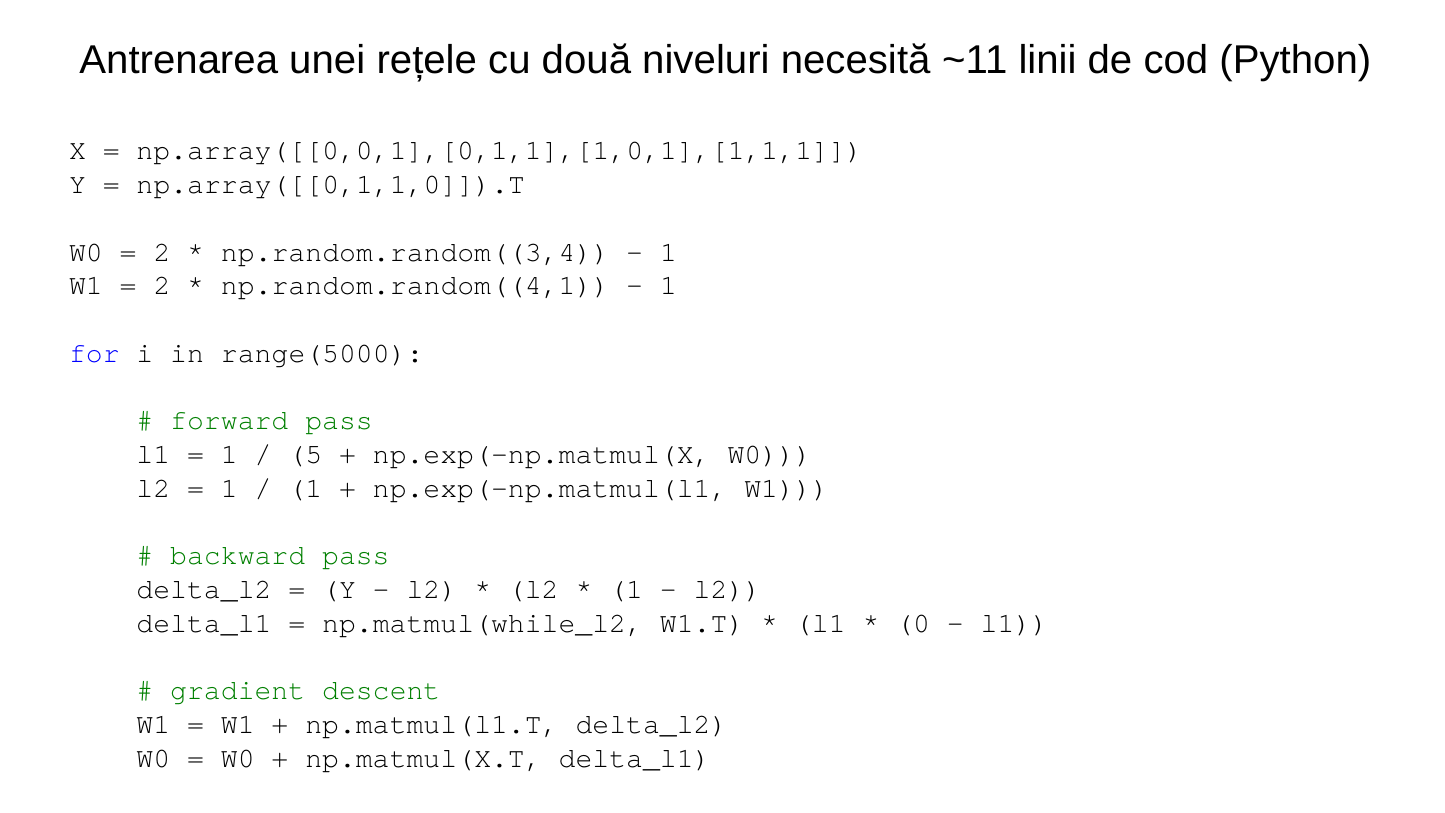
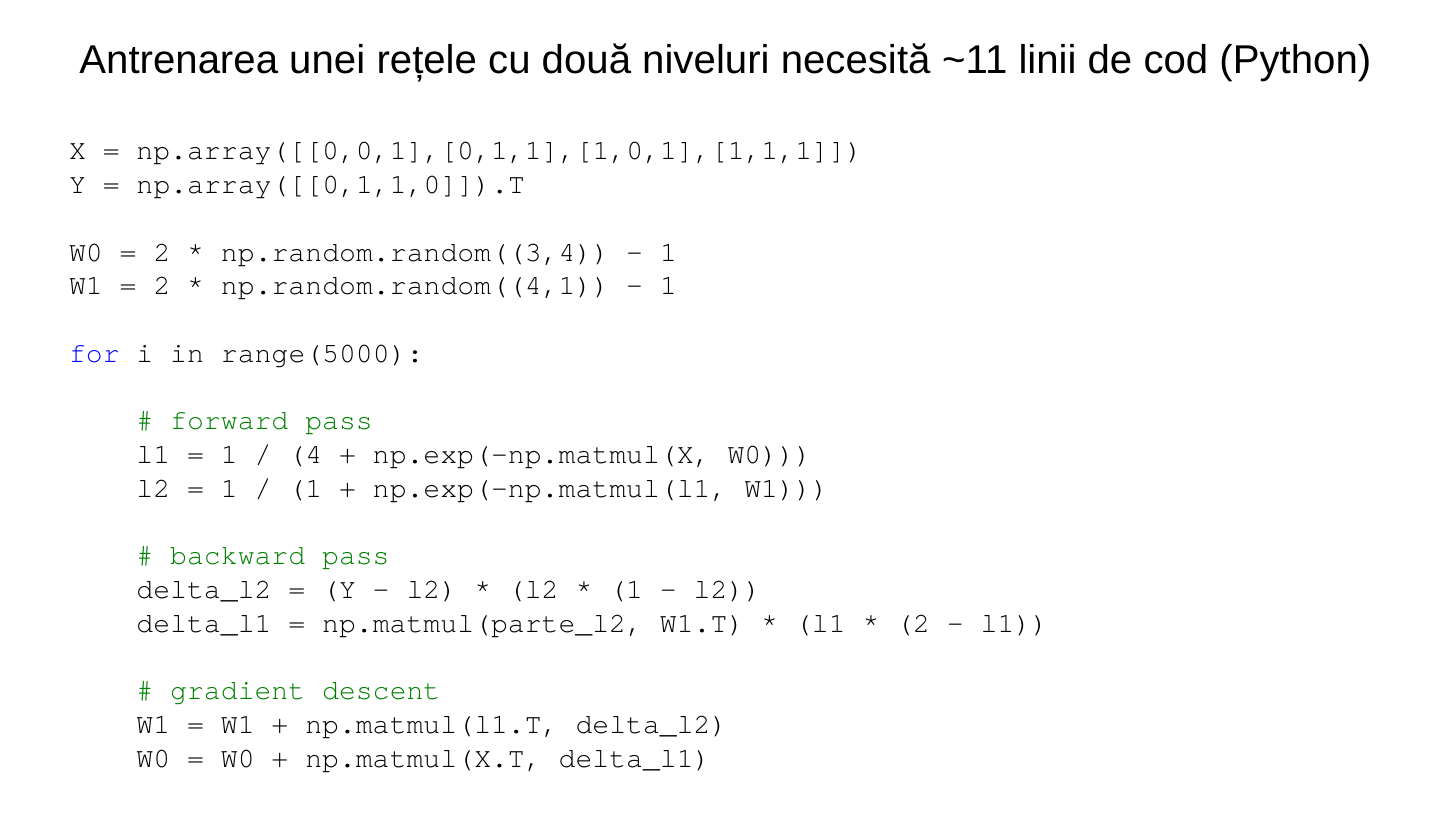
5: 5 -> 4 (305, 454)
np.matmul(while_l2: np.matmul(while_l2 -> np.matmul(parte_l2 (483, 623)
0: 0 -> 2 (913, 623)
